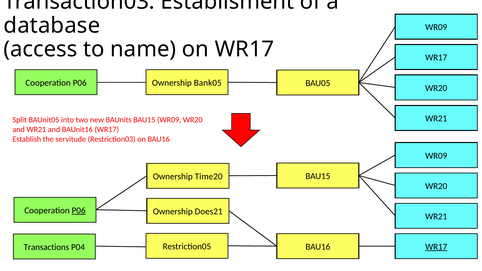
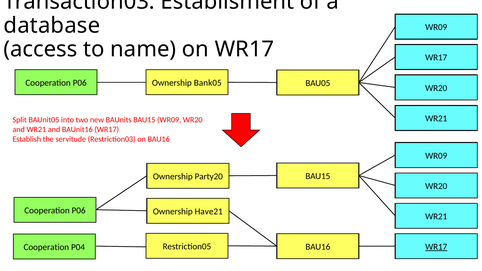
Time20: Time20 -> Party20 (209, 176)
P06 underline: present -> none (79, 210)
Does21: Does21 -> Have21 (209, 211)
Transactions: Transactions -> Cooperation (46, 247)
